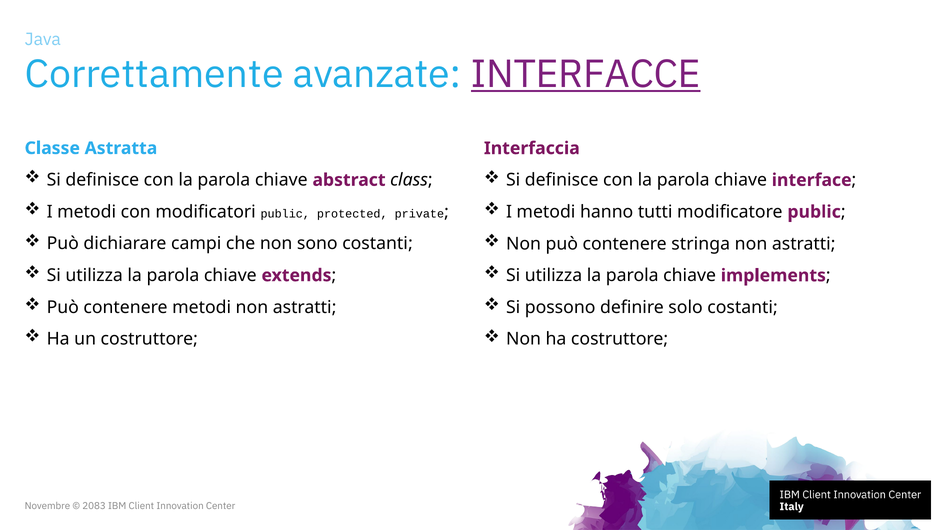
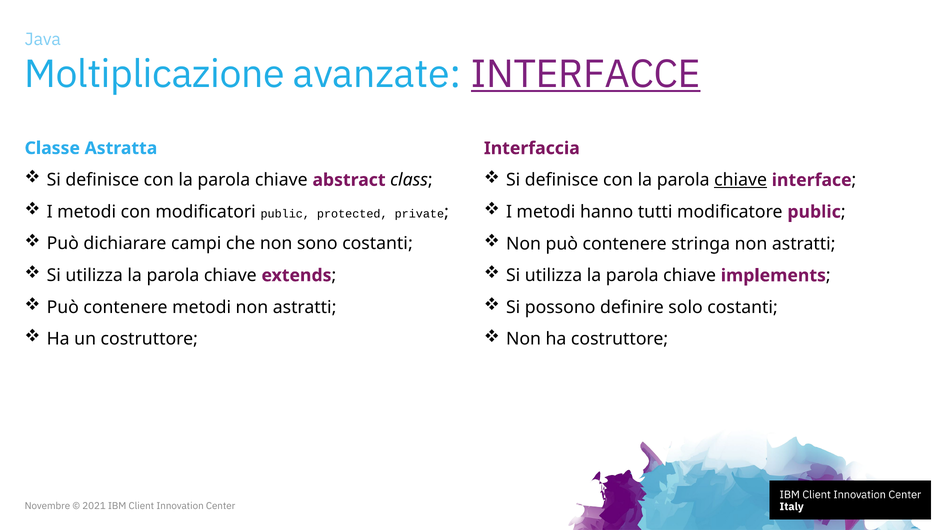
Correttamente: Correttamente -> Moltiplicazione (154, 74)
chiave underline: none -> present (741, 180)
2083: 2083 -> 2021 (94, 506)
